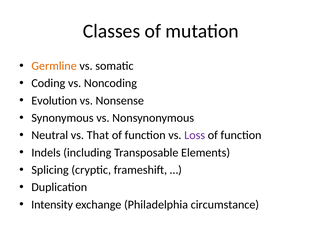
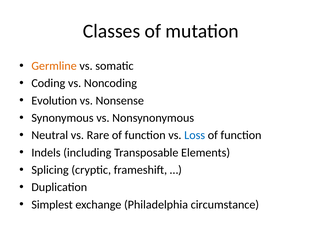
That: That -> Rare (98, 136)
Loss colour: purple -> blue (195, 136)
Intensity: Intensity -> Simplest (52, 205)
